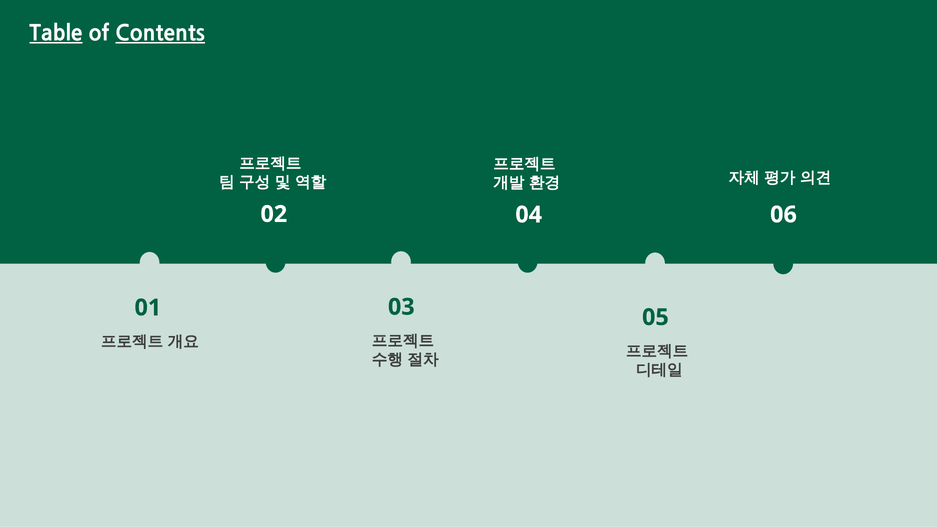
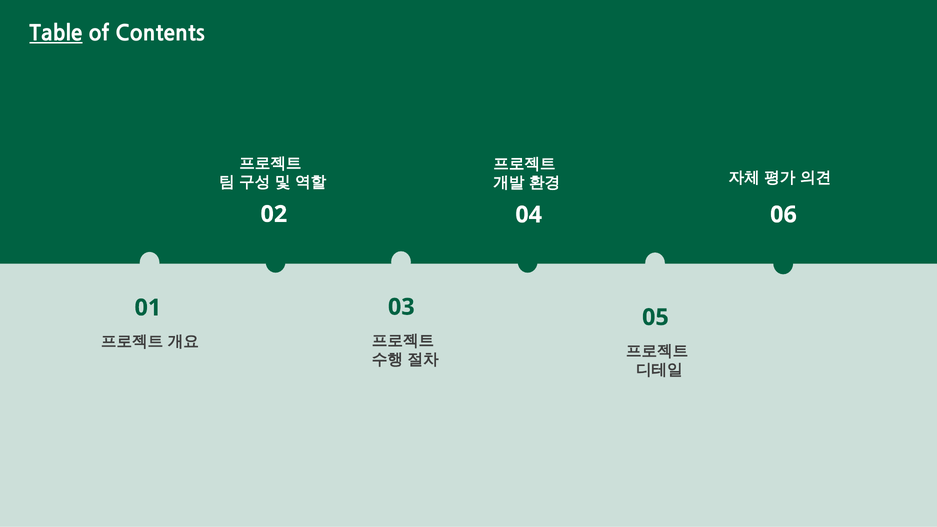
Contents underline: present -> none (160, 34)
